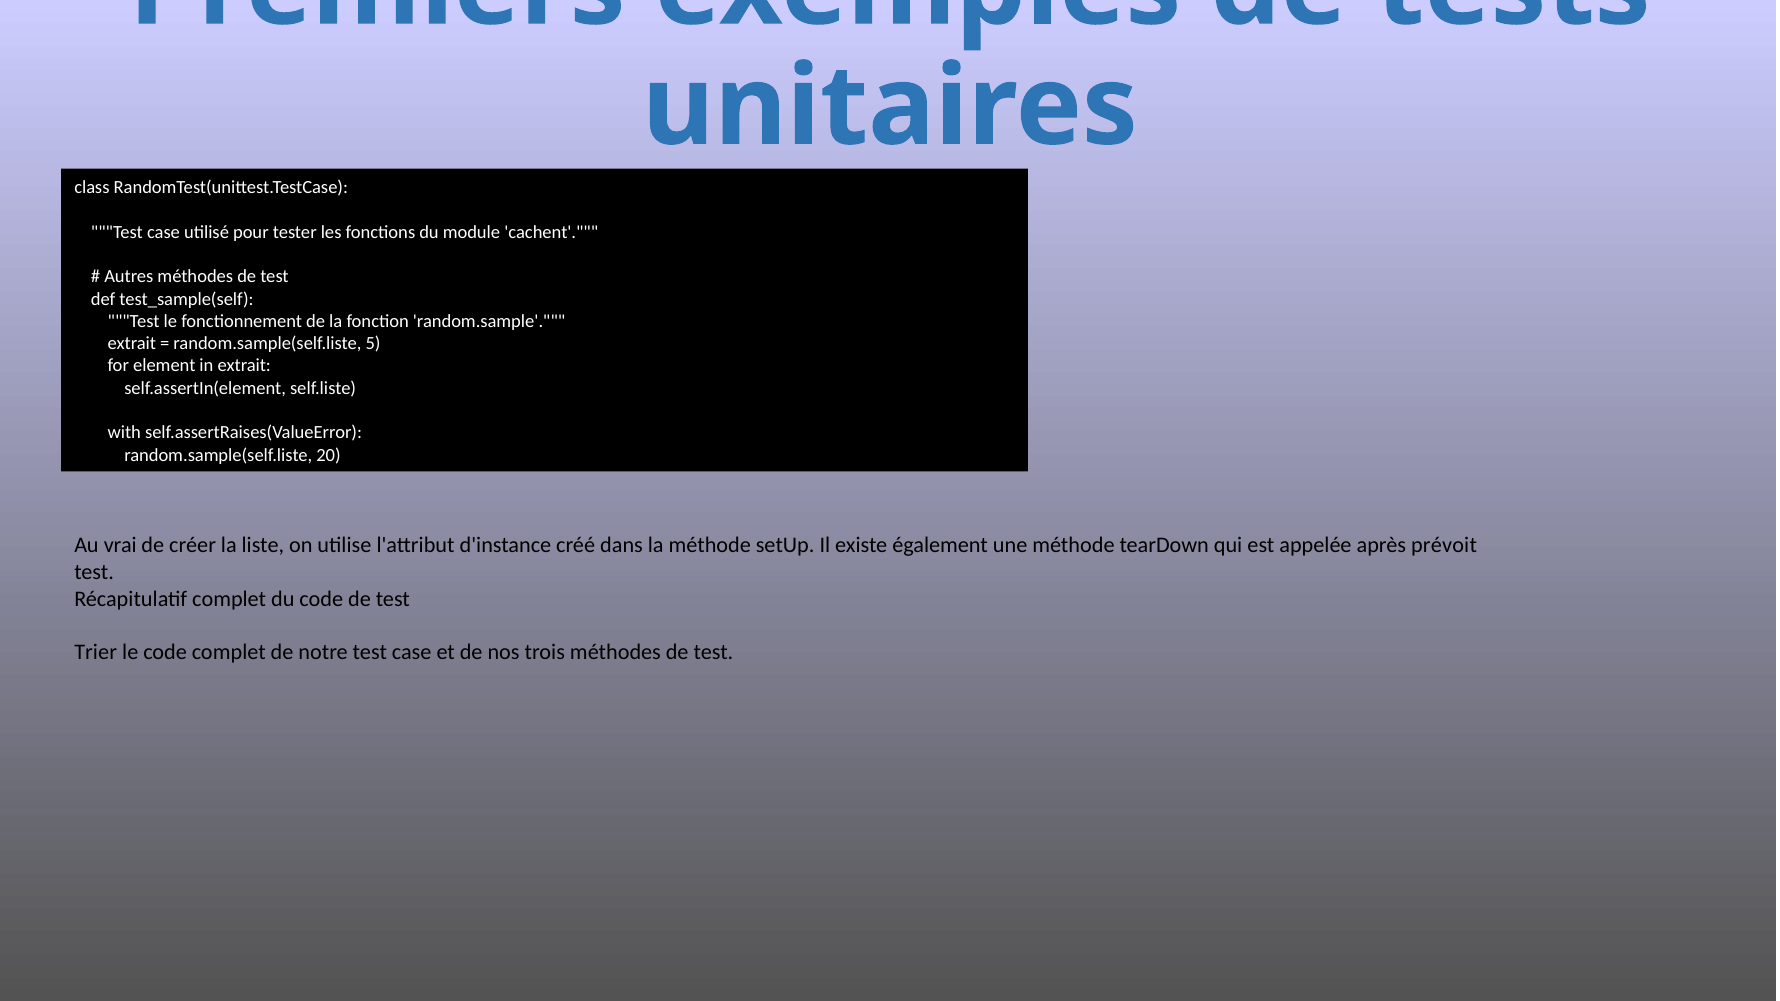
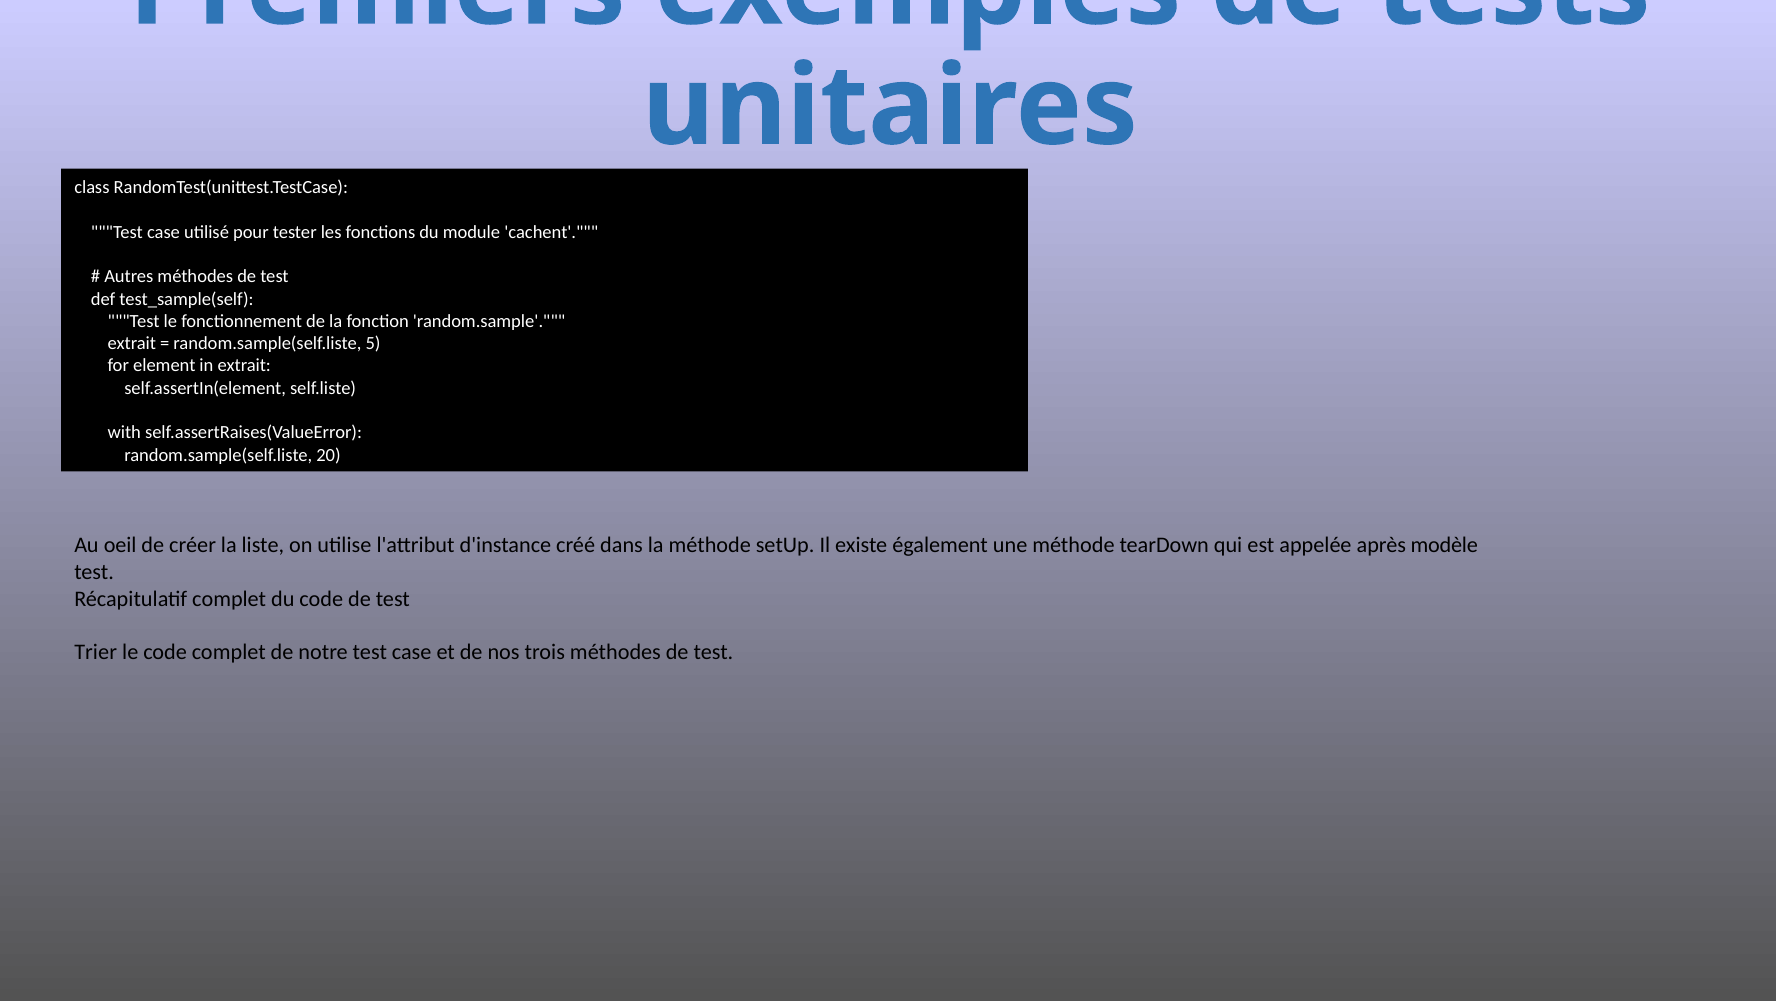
vrai: vrai -> oeil (120, 546)
prévoit: prévoit -> modèle (1444, 546)
